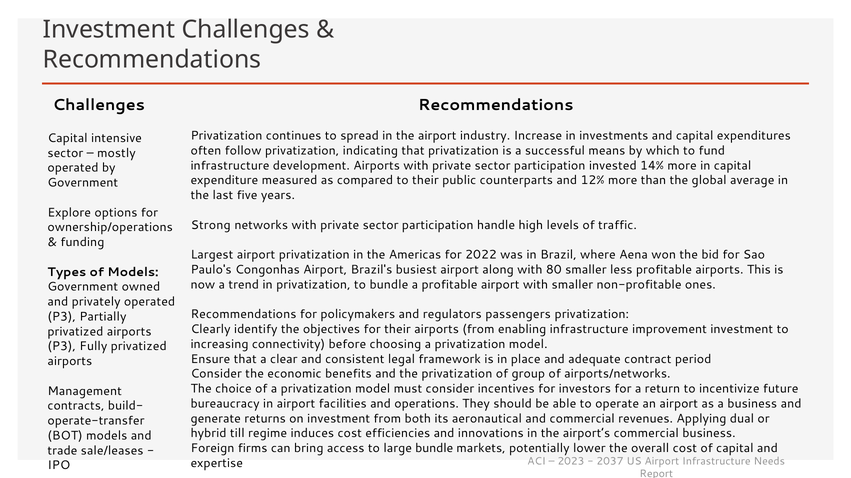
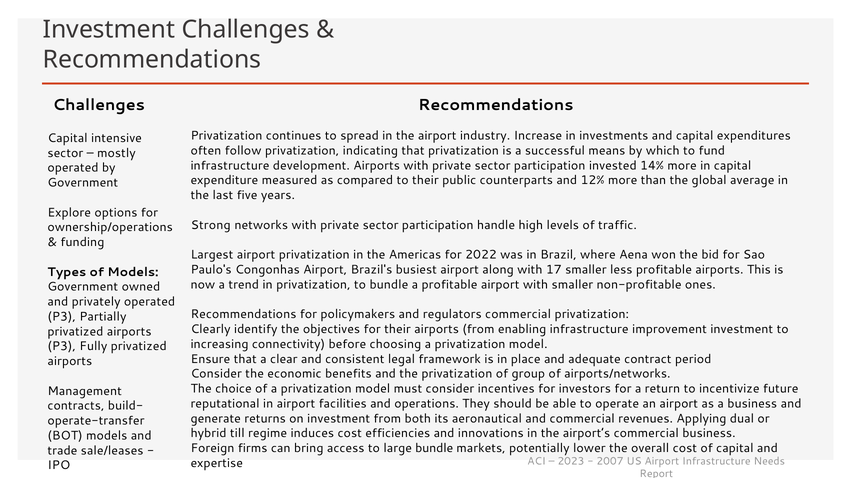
80: 80 -> 17 (554, 270)
regulators passengers: passengers -> commercial (518, 315)
bureaucracy: bureaucracy -> reputational (225, 404)
2037: 2037 -> 2007 (610, 462)
